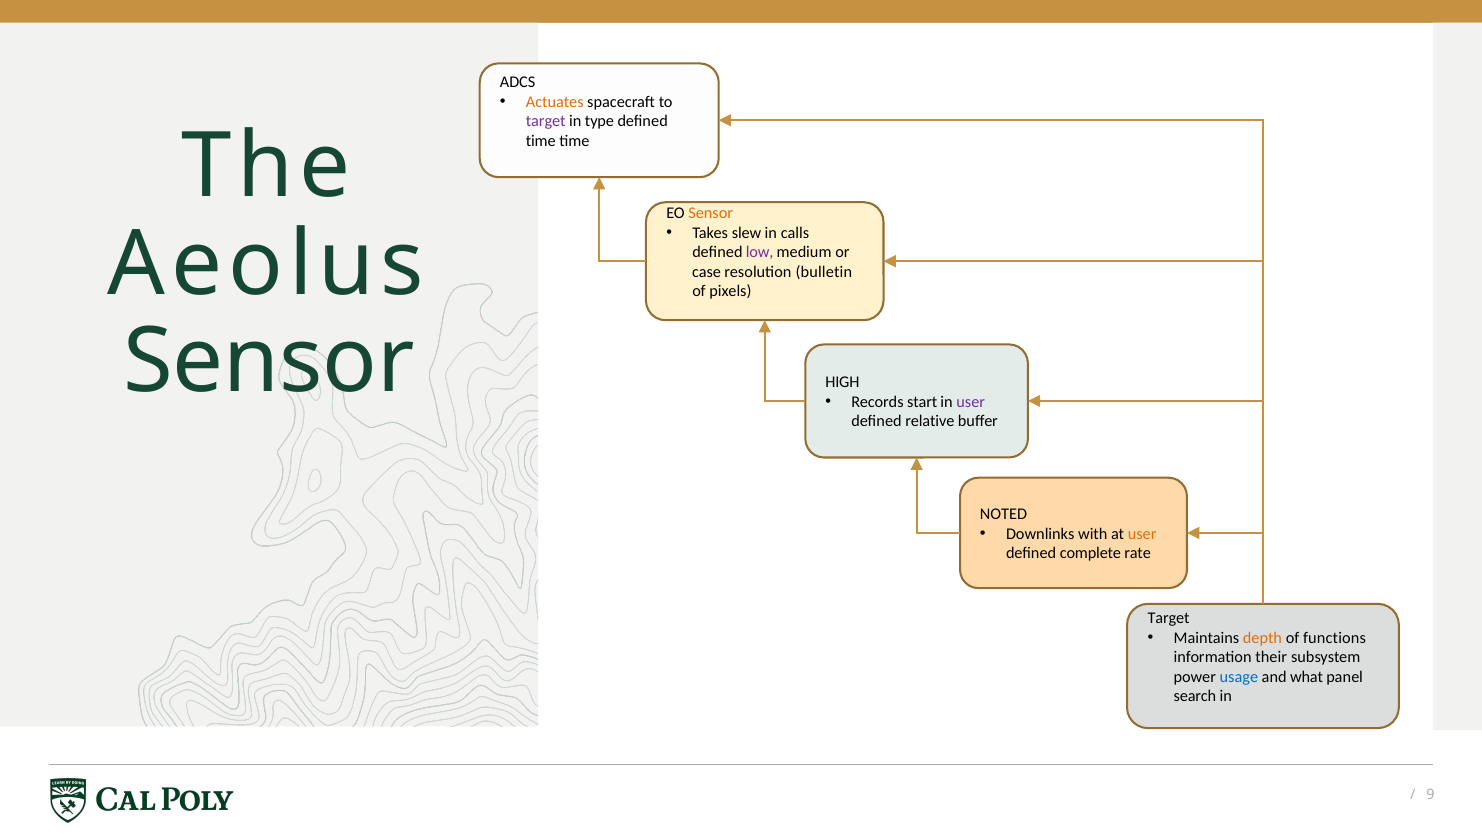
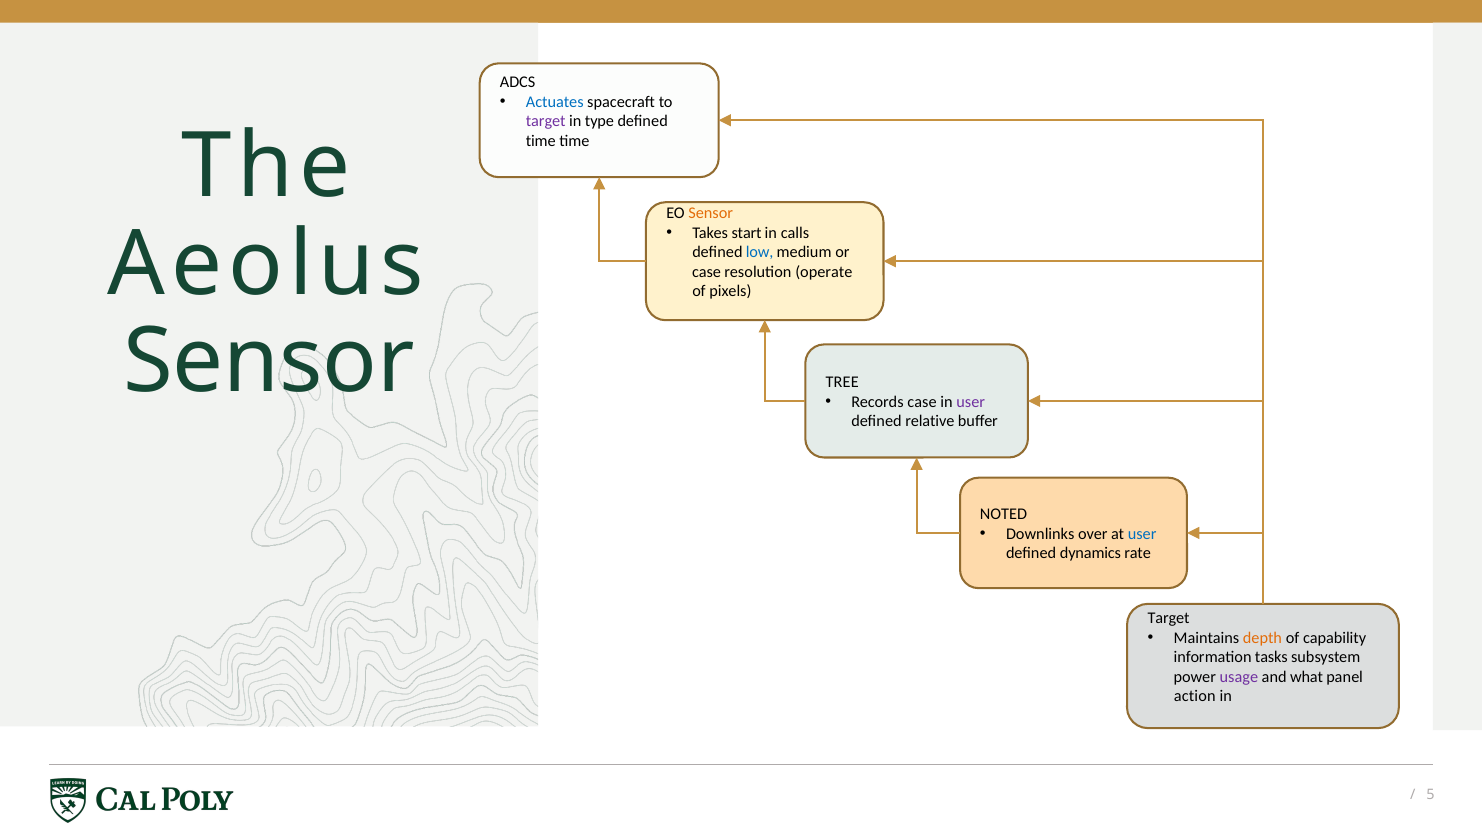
Actuates colour: orange -> blue (555, 102)
slew: slew -> start (747, 233)
low colour: purple -> blue (760, 252)
bulletin: bulletin -> operate (824, 272)
HIGH: HIGH -> TREE (842, 382)
Records start: start -> case (922, 402)
with: with -> over (1093, 534)
user colour: orange -> blue (1142, 534)
complete: complete -> dynamics (1090, 553)
functions: functions -> capability (1335, 637)
their: their -> tasks (1271, 657)
usage colour: blue -> purple (1239, 677)
search: search -> action (1195, 696)
9: 9 -> 5 (1431, 794)
